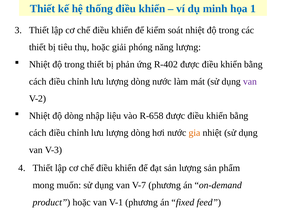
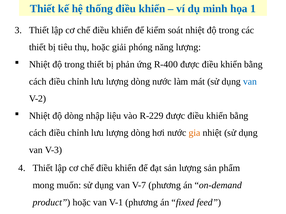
R-402: R-402 -> R-400 (166, 65)
van colour: purple -> blue (250, 82)
R-658: R-658 -> R-229 (152, 116)
